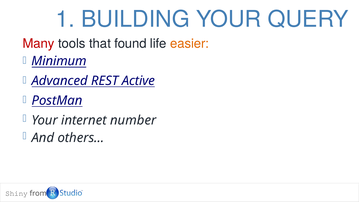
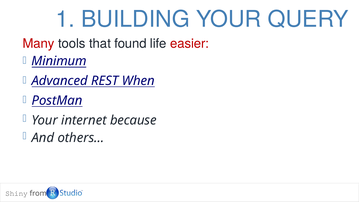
easier colour: orange -> red (190, 44)
Active: Active -> When (138, 81)
number: number -> because (133, 120)
